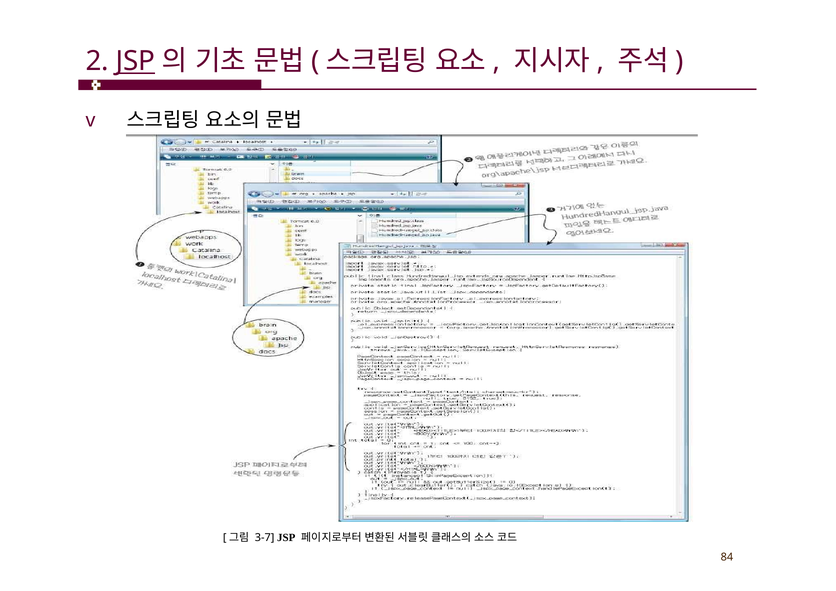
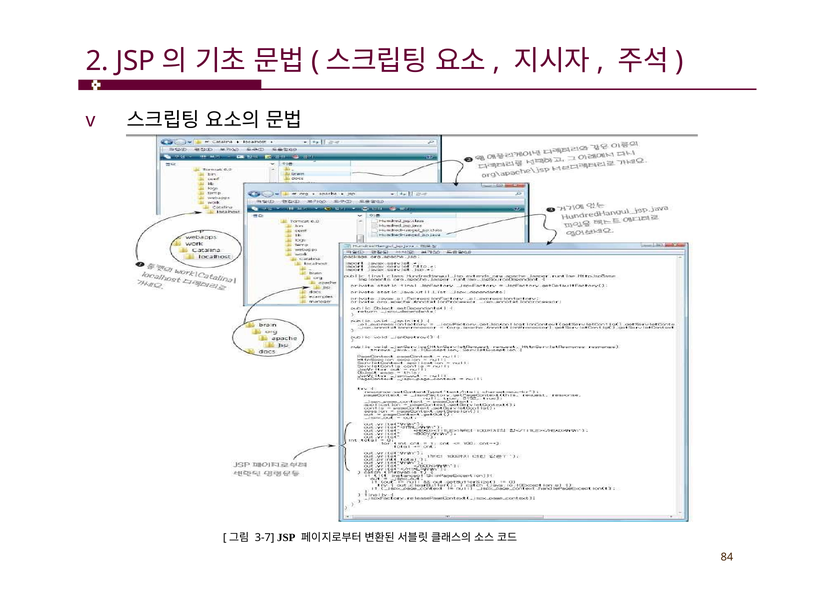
JSP underline: present -> none (136, 61)
